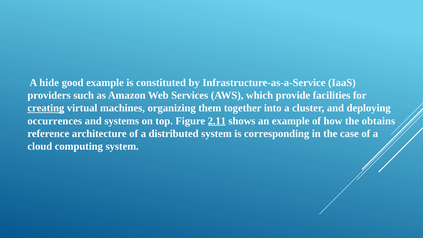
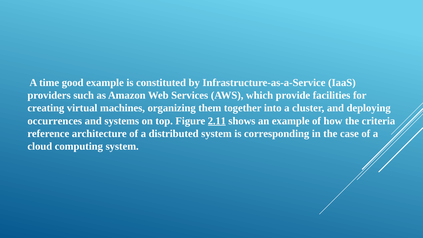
hide: hide -> time (49, 83)
creating underline: present -> none (46, 108)
obtains: obtains -> criteria (378, 121)
